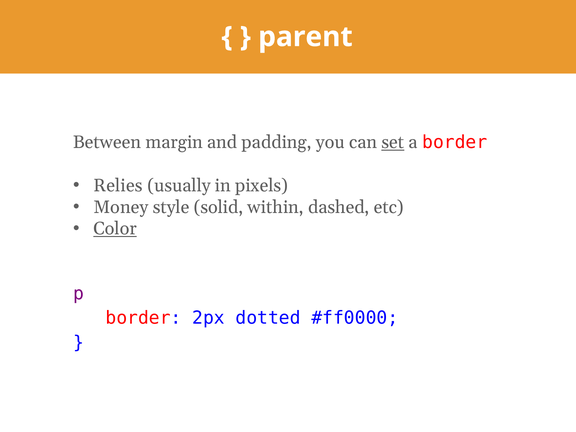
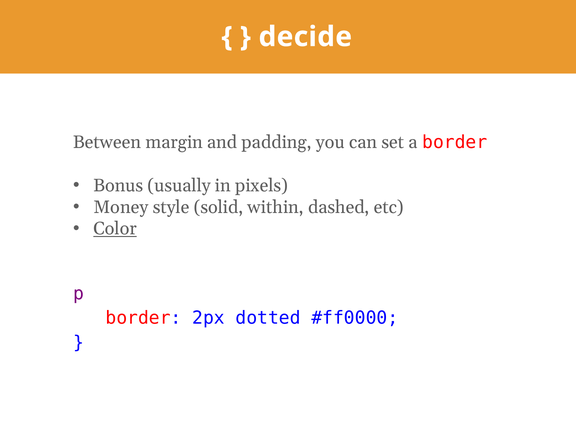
parent: parent -> decide (305, 37)
set underline: present -> none (393, 142)
Relies: Relies -> Bonus (118, 186)
